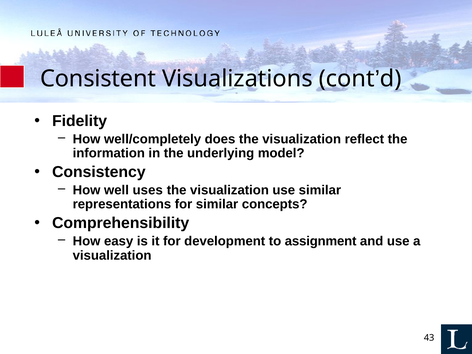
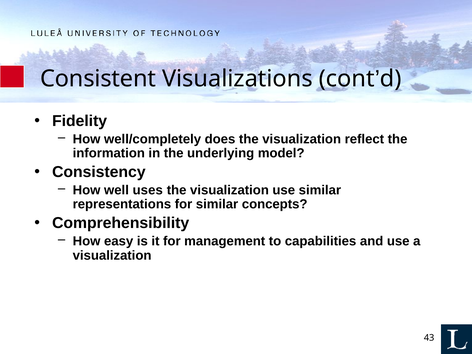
development: development -> management (225, 241)
assignment: assignment -> capabilities (321, 241)
